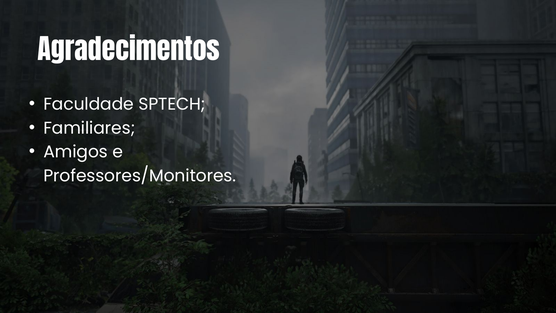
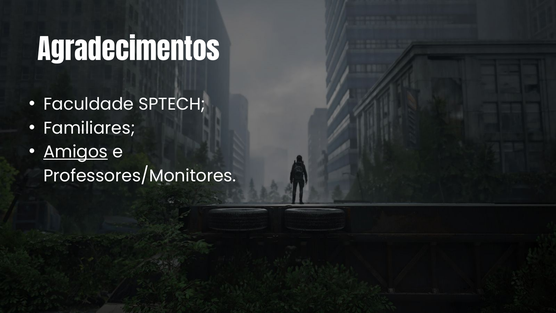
Amigos underline: none -> present (76, 152)
